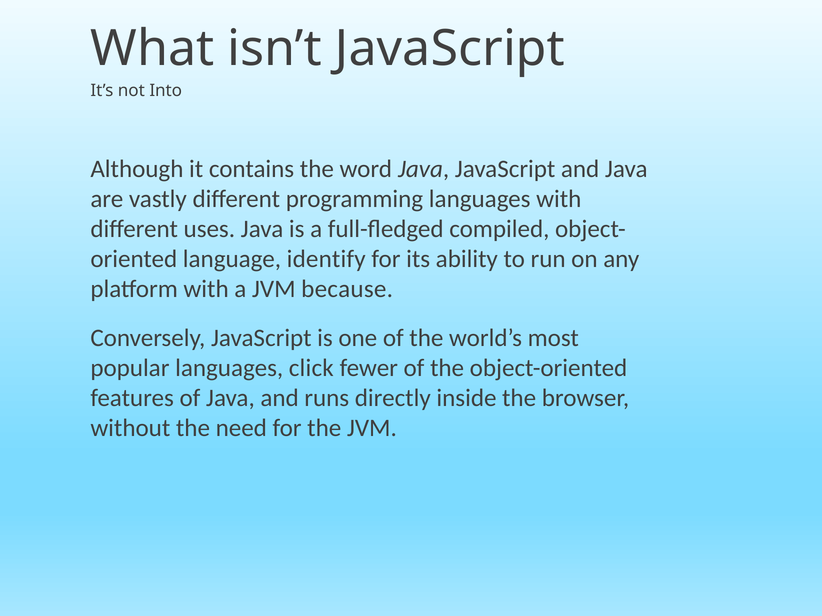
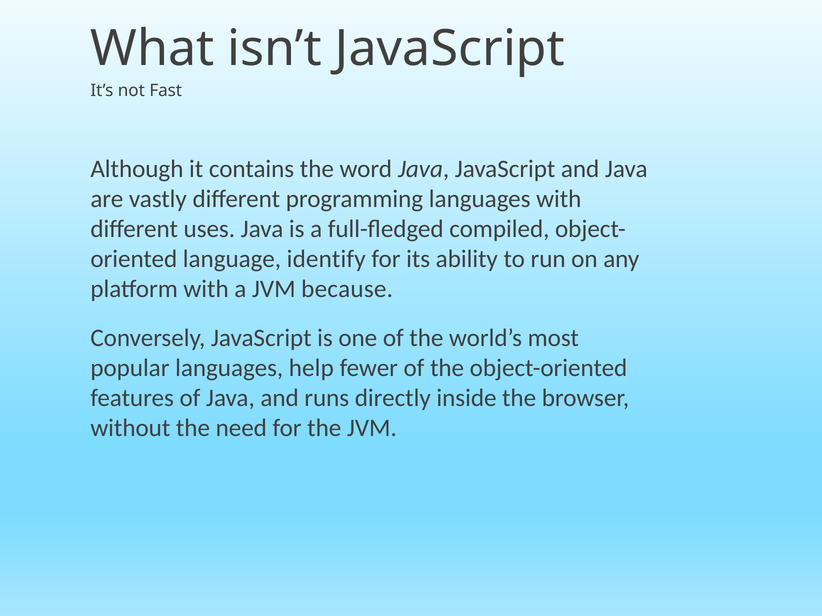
Into: Into -> Fast (166, 91)
click: click -> help (311, 368)
